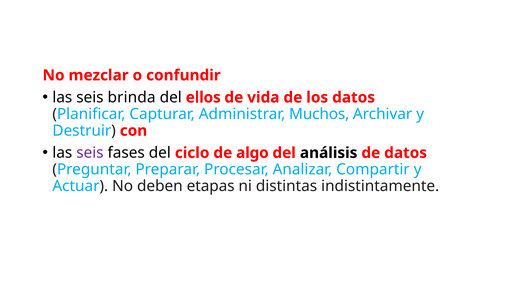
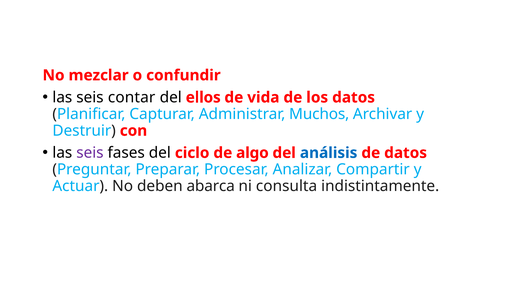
brinda: brinda -> contar (132, 97)
análisis colour: black -> blue (329, 153)
etapas: etapas -> abarca (211, 186)
distintas: distintas -> consulta (287, 186)
